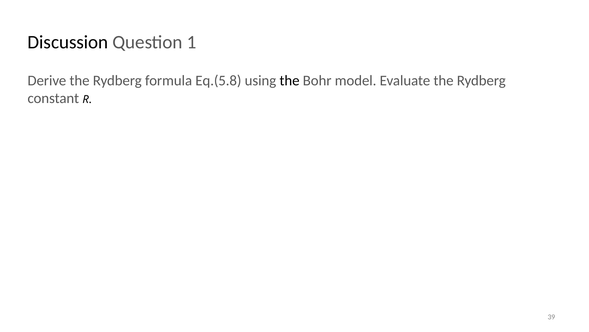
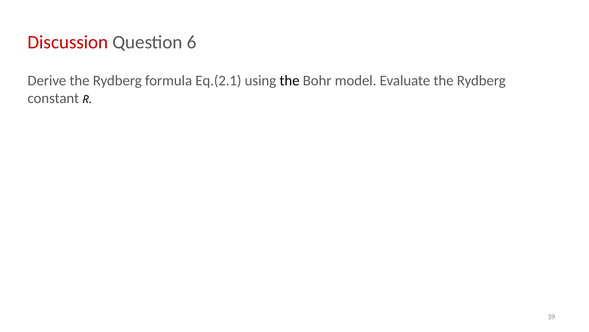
Discussion colour: black -> red (68, 42)
1: 1 -> 6 (192, 42)
Eq.(5.8: Eq.(5.8 -> Eq.(2.1 (218, 80)
